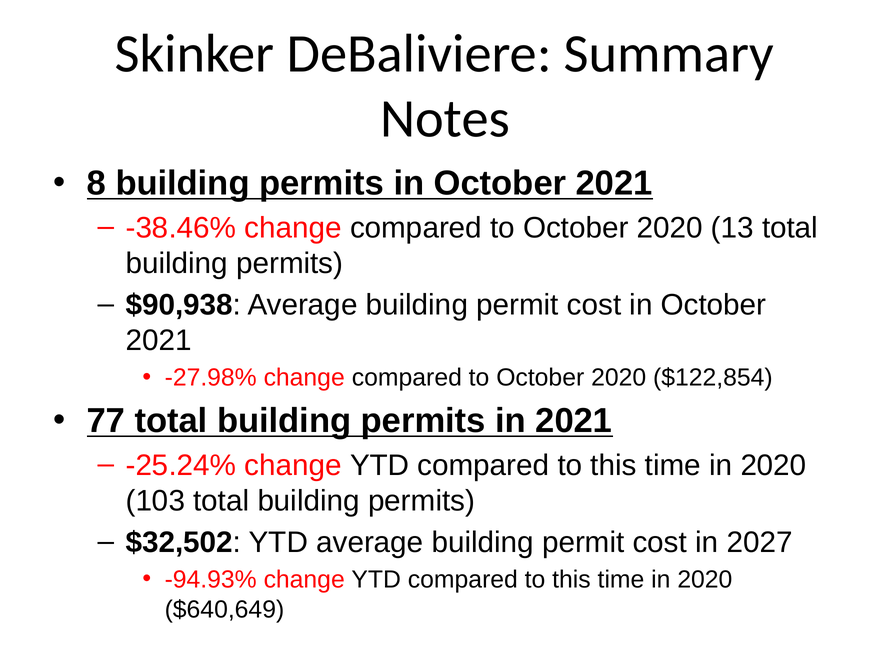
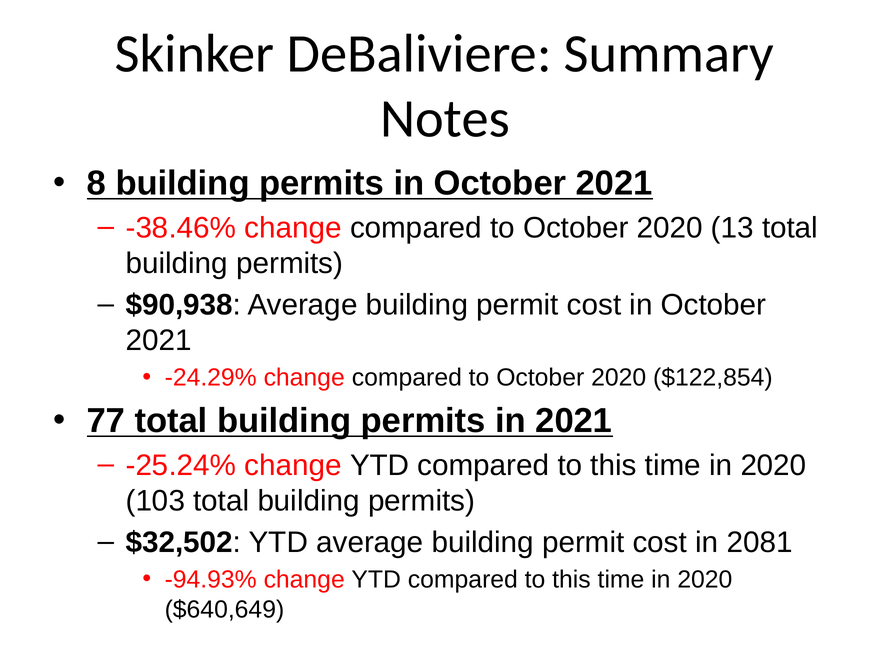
-27.98%: -27.98% -> -24.29% (211, 378)
2027: 2027 -> 2081 (760, 542)
